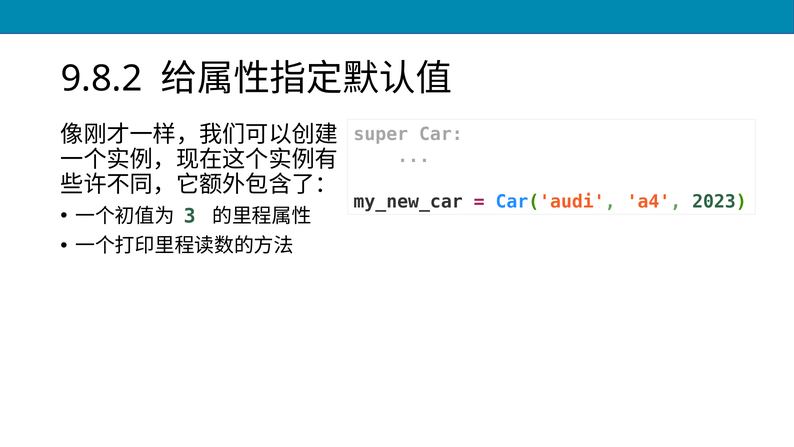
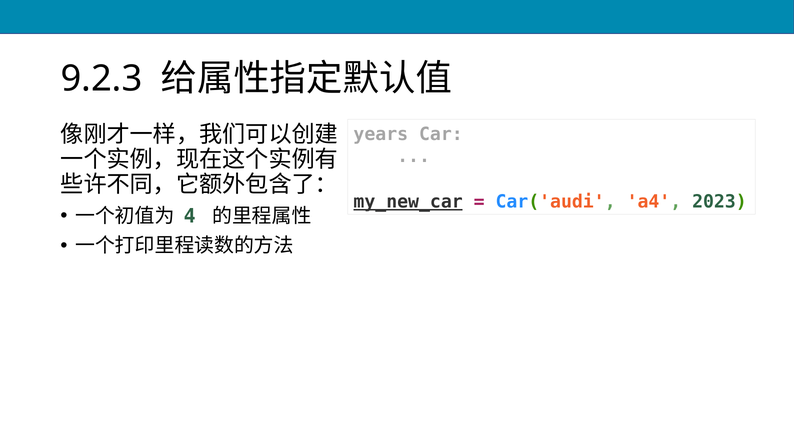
9.8.2: 9.8.2 -> 9.2.3 (101, 79)
super: super -> years (381, 134)
my_new_car underline: none -> present (408, 202)
3: 3 -> 4 (190, 216)
